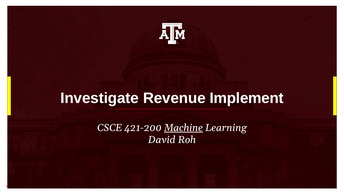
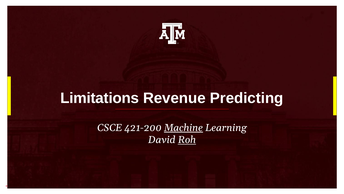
Investigate: Investigate -> Limitations (100, 98)
Implement: Implement -> Predicting (247, 98)
Roh underline: none -> present (187, 140)
